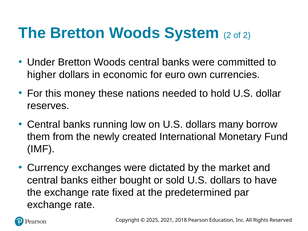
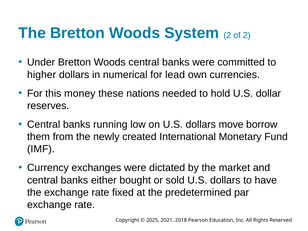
economic: economic -> numerical (125, 75)
euro: euro -> lead (175, 75)
many: many -> move (231, 124)
